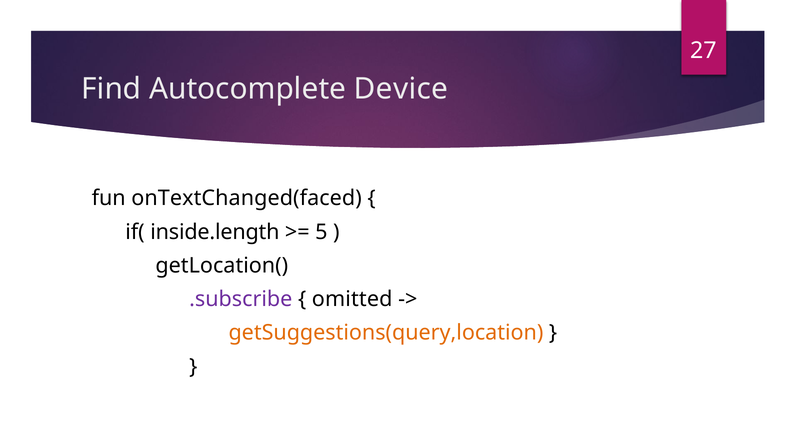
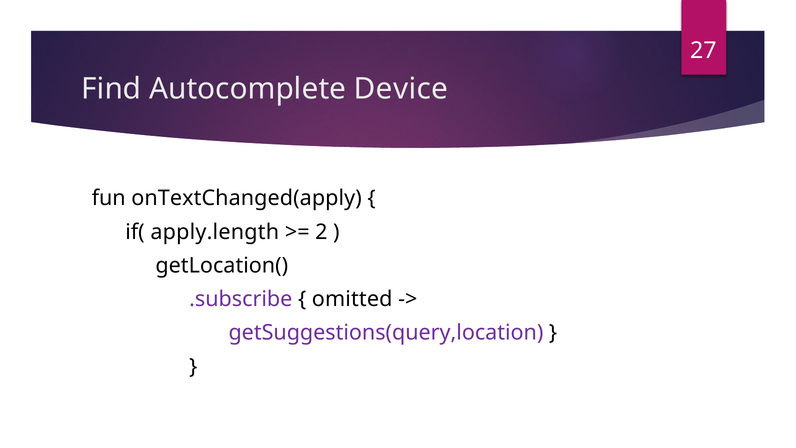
onTextChanged(faced: onTextChanged(faced -> onTextChanged(apply (247, 198)
inside.length: inside.length -> apply.length (215, 232)
5: 5 -> 2 (321, 232)
getSuggestions(query,location colour: orange -> purple (386, 333)
